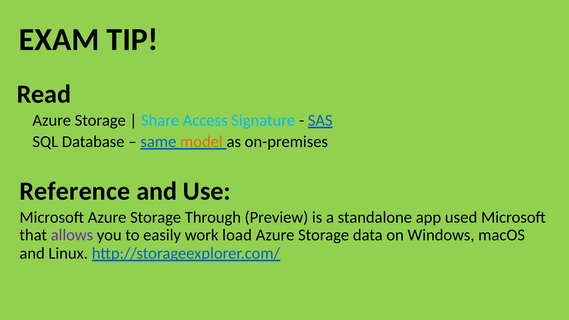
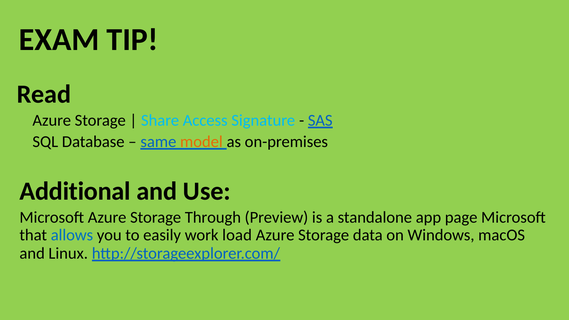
Reference: Reference -> Additional (75, 191)
used: used -> page (461, 217)
allows colour: purple -> blue (72, 235)
